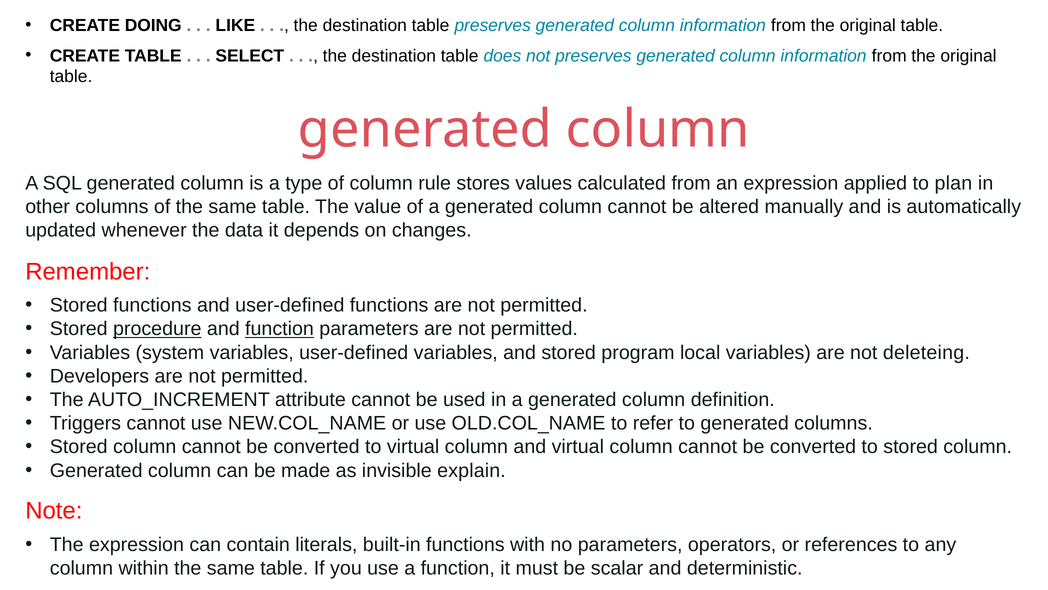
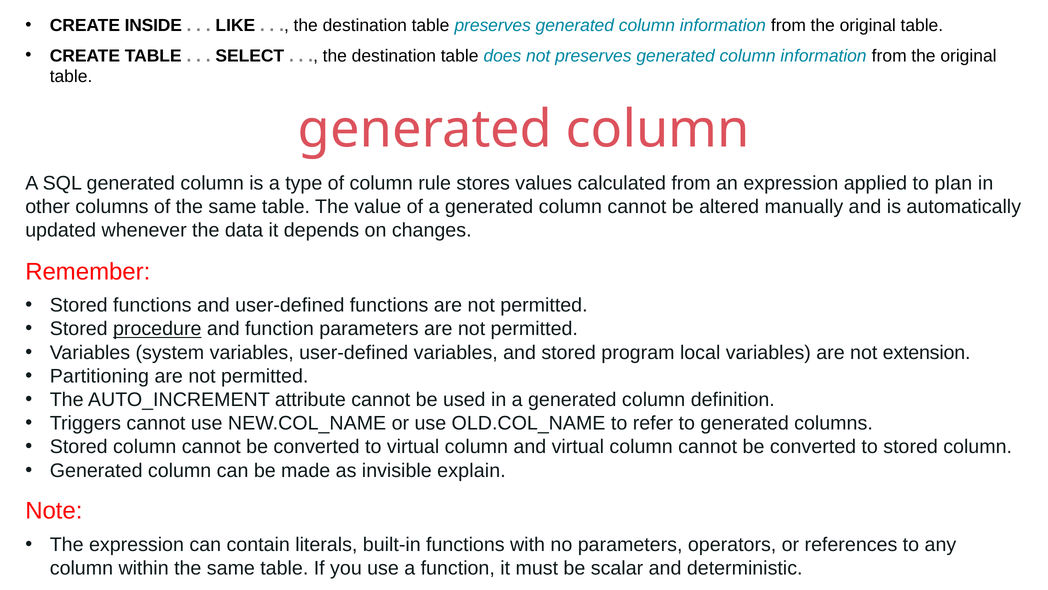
DOING: DOING -> INSIDE (153, 26)
function underline: present -> none (279, 329)
deleteing: deleteing -> extension (927, 352)
Developers: Developers -> Partitioning (99, 376)
